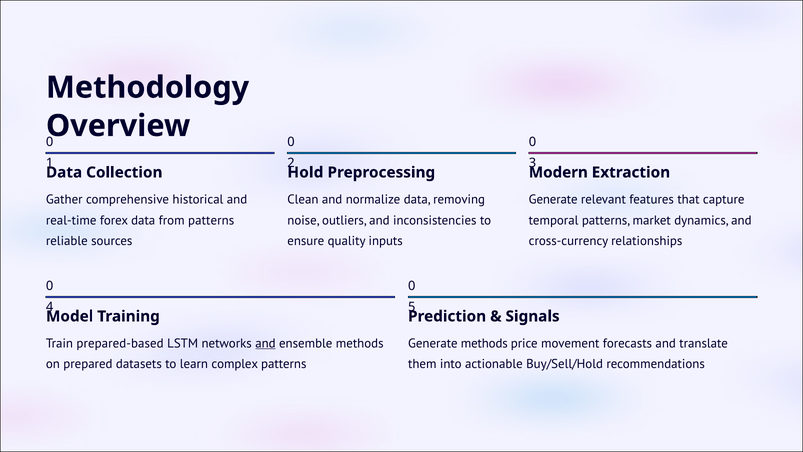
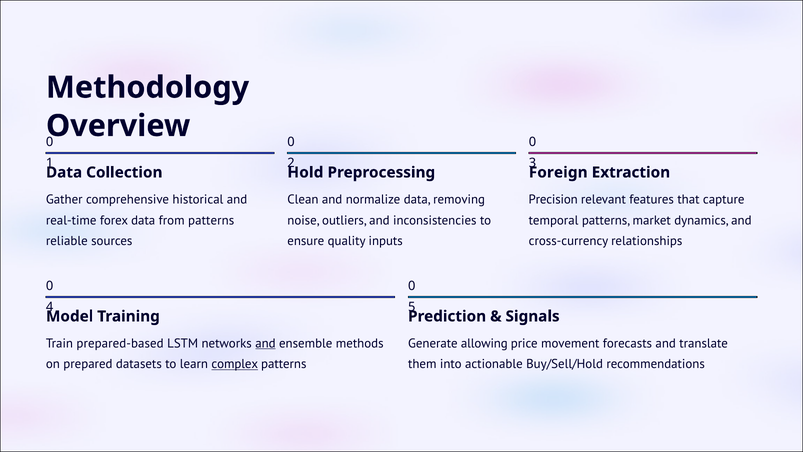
Modern: Modern -> Foreign (558, 172)
Generate: Generate -> Precision (553, 199)
Generate methods: methods -> allowing (484, 343)
complex underline: none -> present (235, 364)
